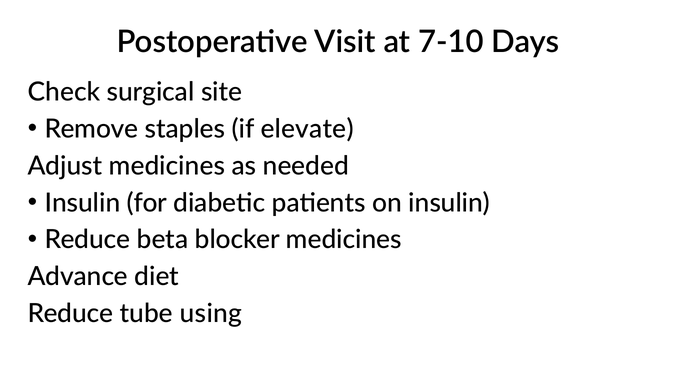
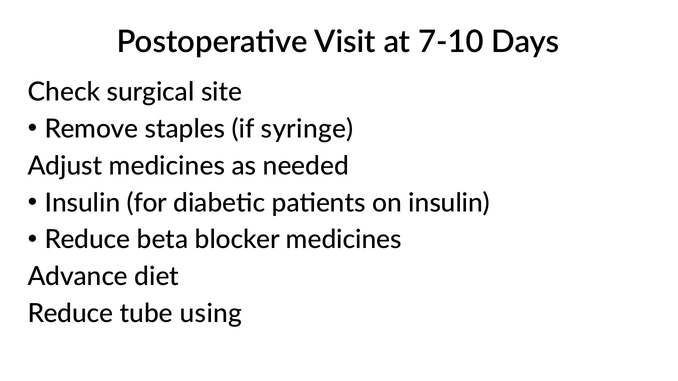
elevate: elevate -> syringe (307, 129)
